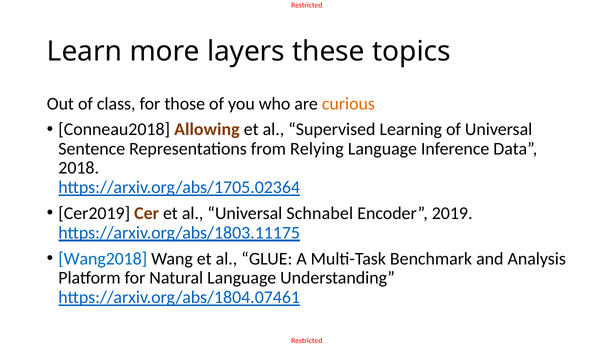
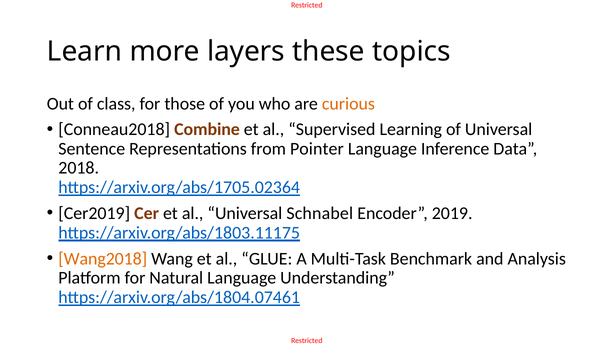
Allowing: Allowing -> Combine (207, 129)
Relying: Relying -> Pointer (317, 149)
Wang2018 colour: blue -> orange (103, 259)
